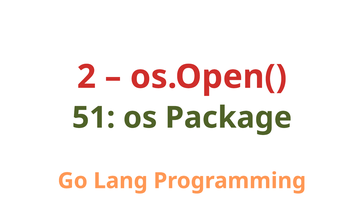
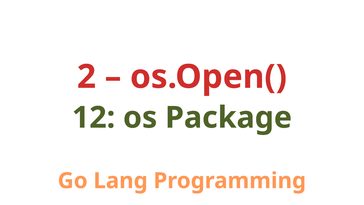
51: 51 -> 12 (94, 118)
